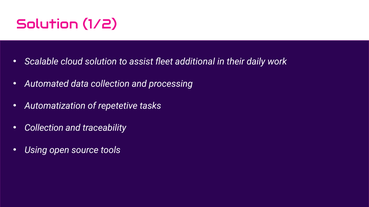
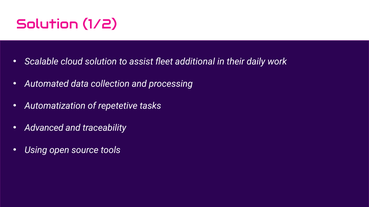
Collection: Collection -> Advanced (44, 128)
